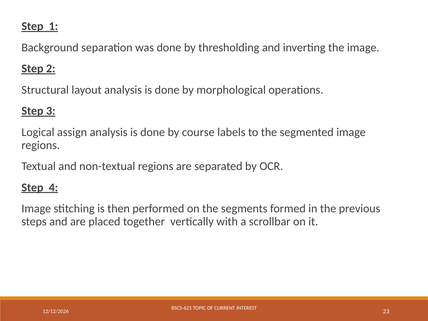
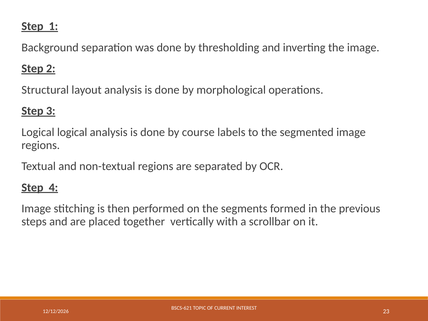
Logical assign: assign -> logical (72, 132)
